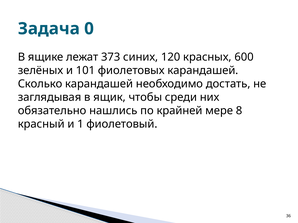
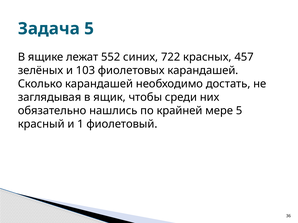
Задача 0: 0 -> 5 (89, 29)
373: 373 -> 552 (111, 57)
120: 120 -> 722 (171, 57)
600: 600 -> 457 (244, 57)
101: 101 -> 103 (85, 71)
мере 8: 8 -> 5 (239, 111)
